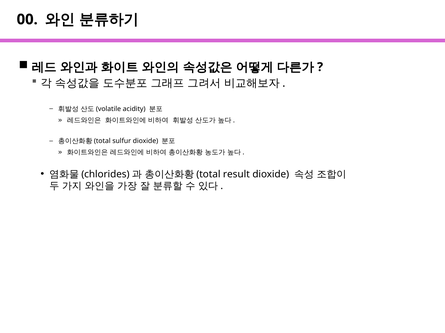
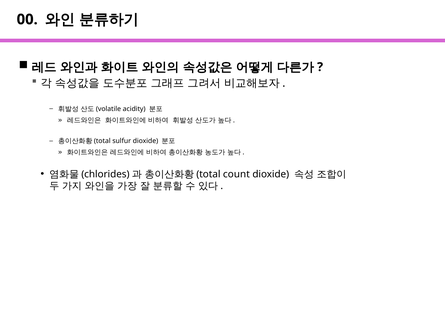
result: result -> count (236, 174)
